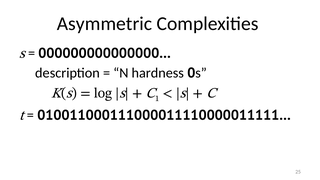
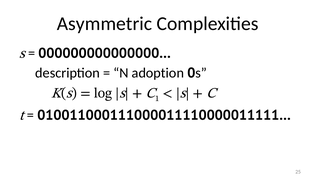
hardness: hardness -> adoption (158, 73)
